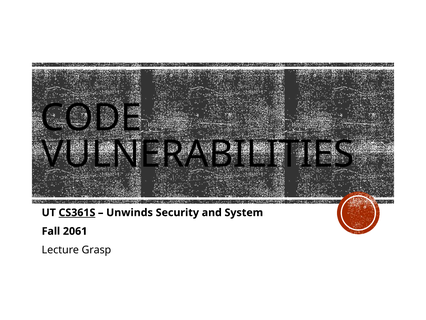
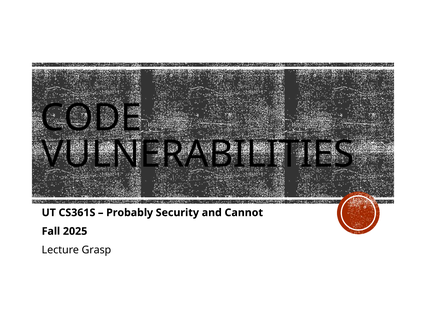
CS361S underline: present -> none (77, 212)
Unwinds: Unwinds -> Probably (130, 212)
System: System -> Cannot (244, 212)
2061: 2061 -> 2025 (75, 231)
